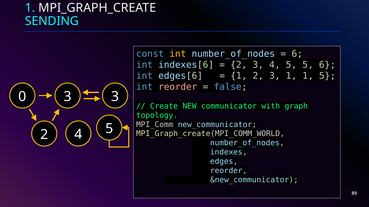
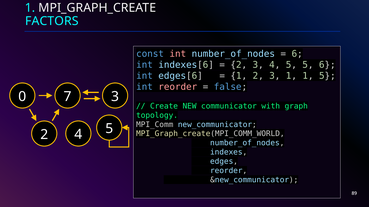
SENDING: SENDING -> FACTORS (52, 21)
int colour: yellow -> pink (178, 54)
0 3: 3 -> 7 (68, 97)
